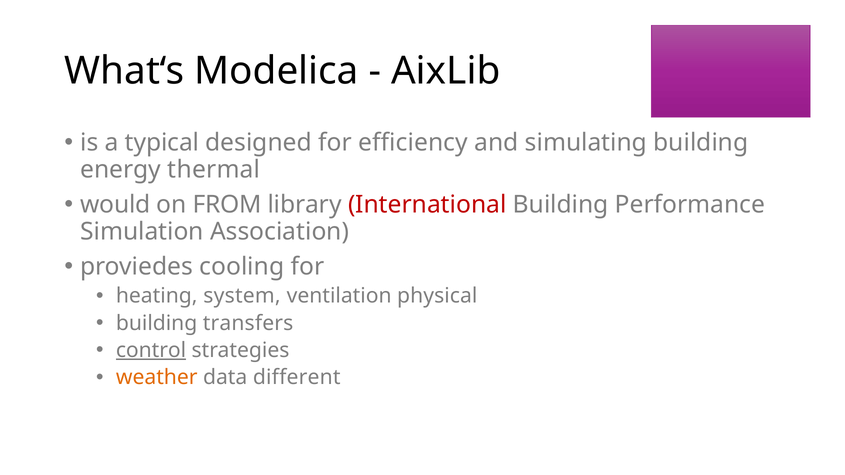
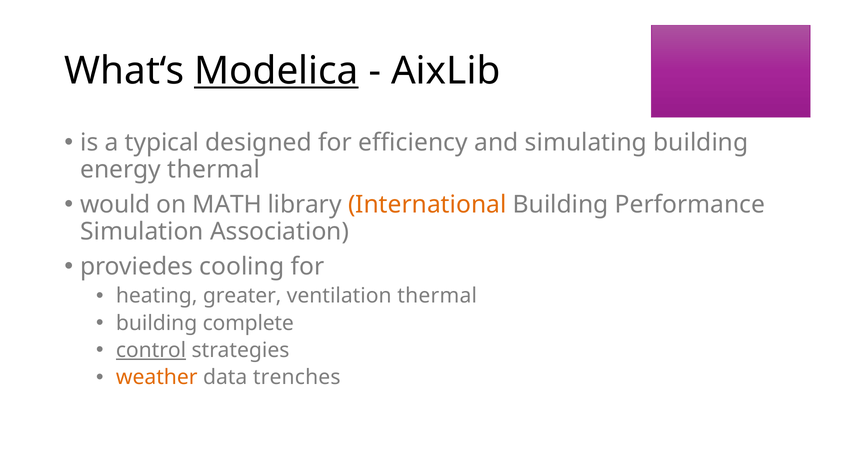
Modelica underline: none -> present (276, 71)
FROM: FROM -> MATH (227, 205)
International colour: red -> orange (427, 205)
system: system -> greater (242, 296)
ventilation physical: physical -> thermal (437, 296)
transfers: transfers -> complete (248, 323)
different: different -> trenches (297, 378)
